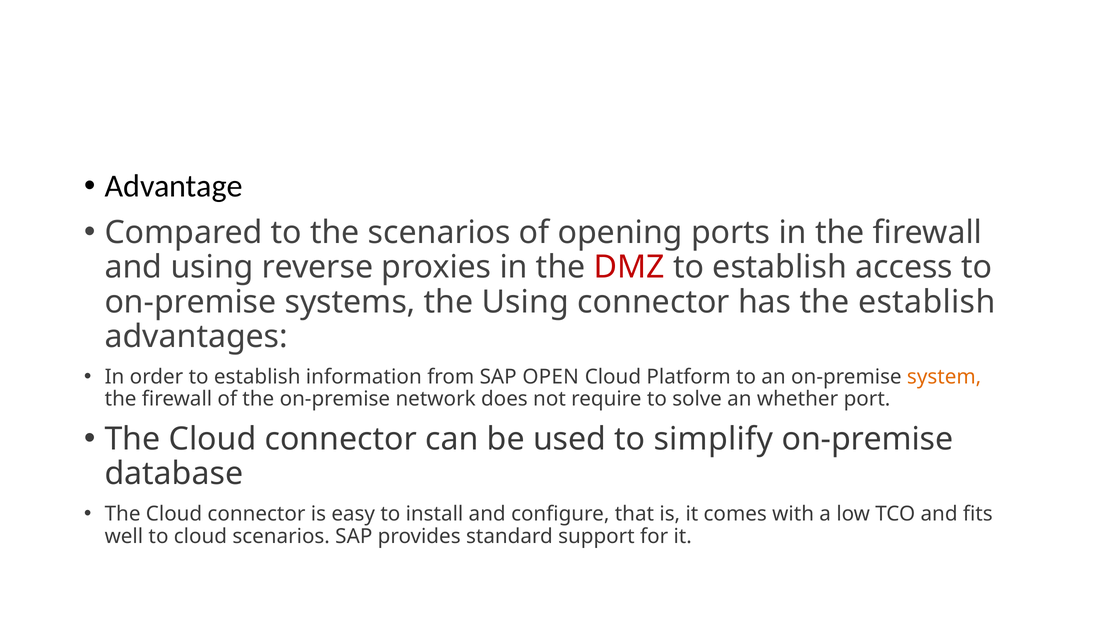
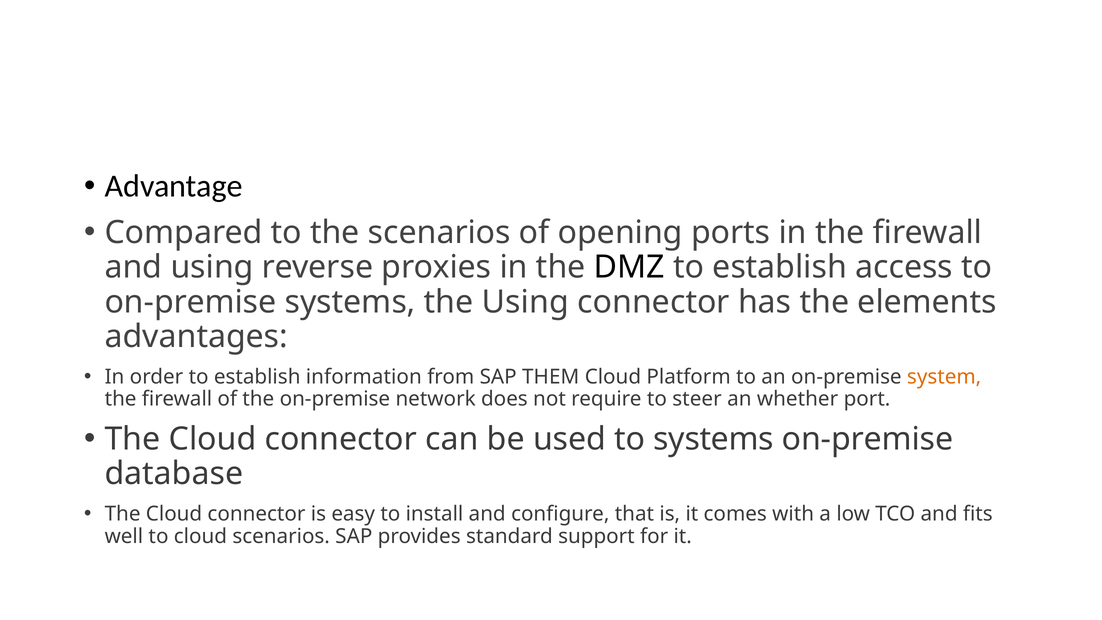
DMZ colour: red -> black (629, 267)
the establish: establish -> elements (927, 302)
OPEN: OPEN -> THEM (551, 377)
solve: solve -> steer (697, 399)
to simplify: simplify -> systems (714, 439)
